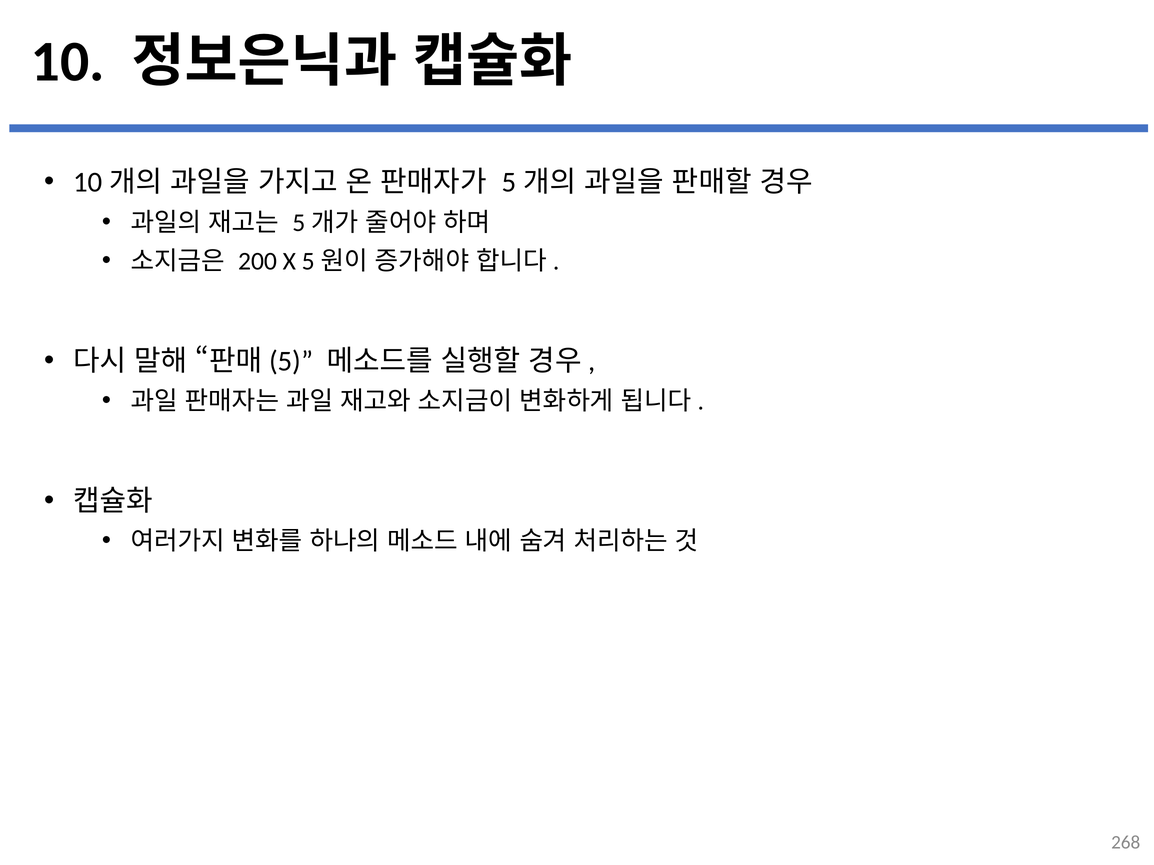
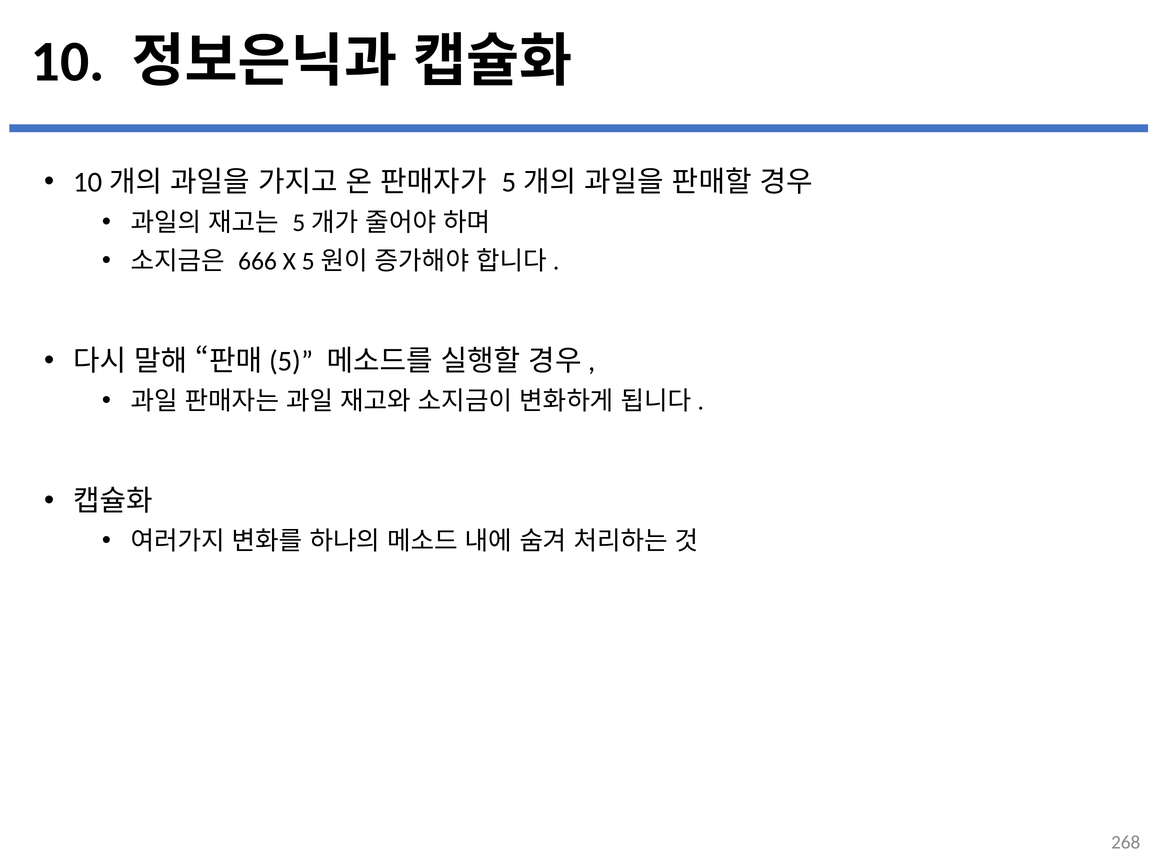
200: 200 -> 666 (257, 262)
